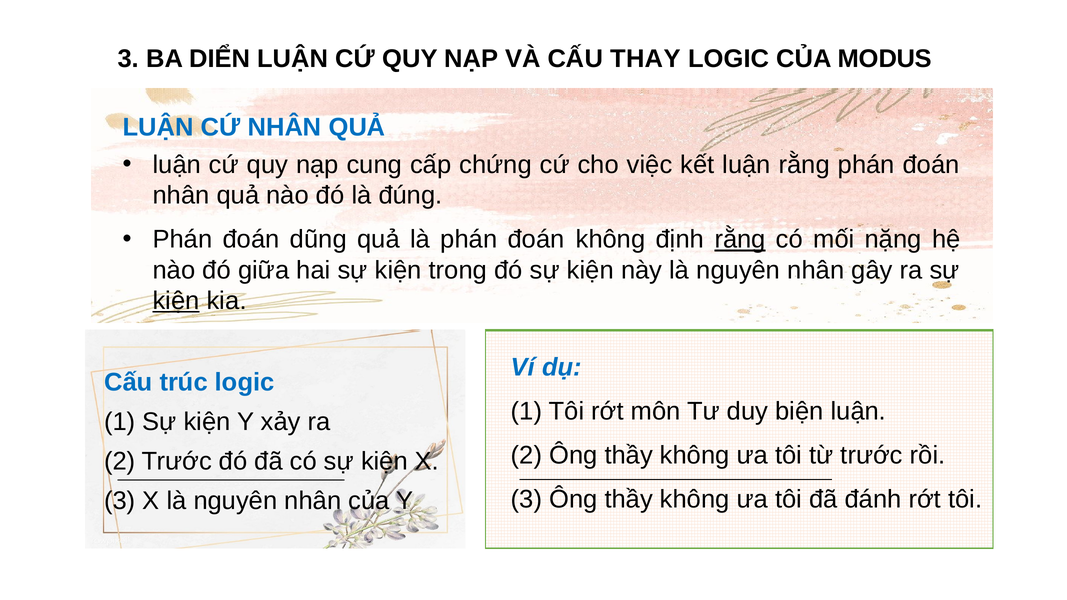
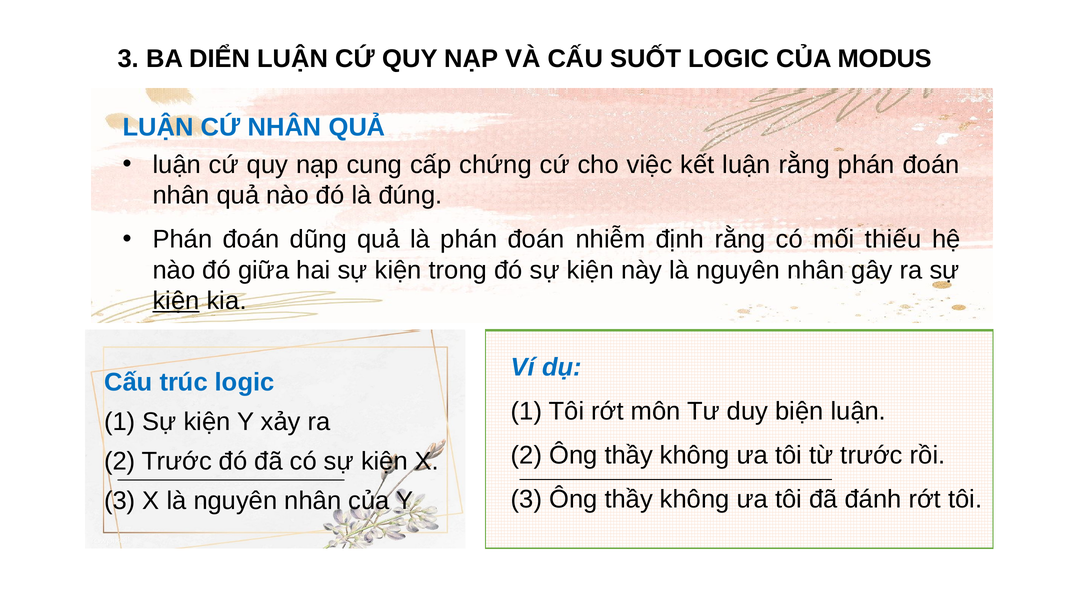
THAY: THAY -> SUỐT (646, 59)
đoán không: không -> nhiễm (611, 240)
rằng underline: present -> none (740, 240)
nặng: nặng -> thiếu (893, 240)
